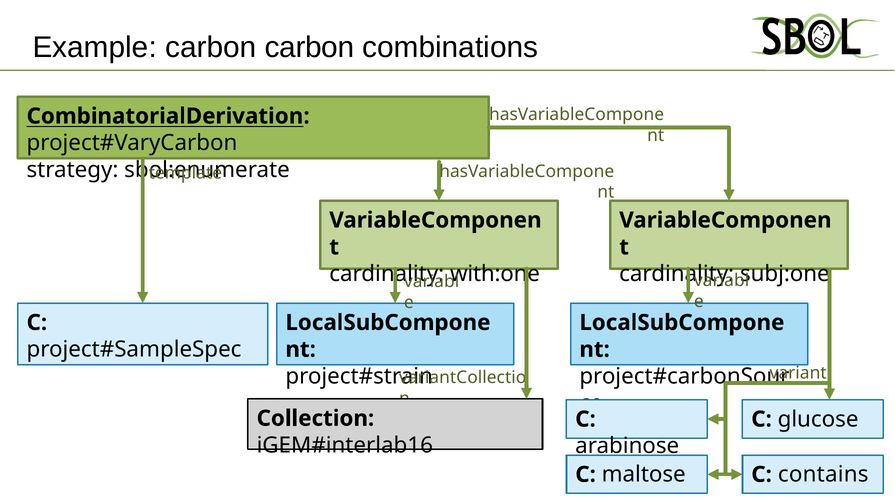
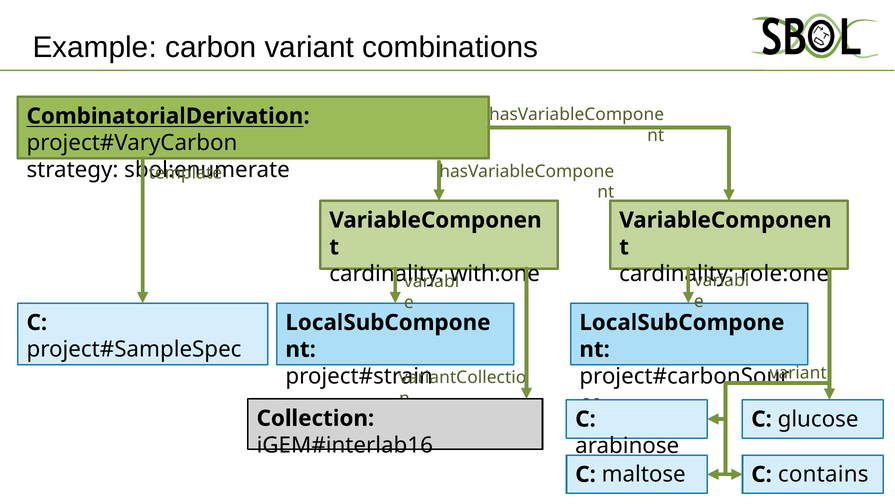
carbon carbon: carbon -> variant (309, 47)
subj:one: subj:one -> role:one (785, 274)
